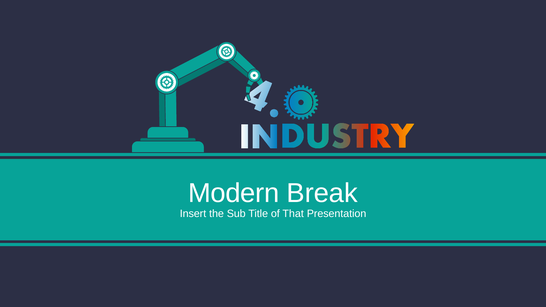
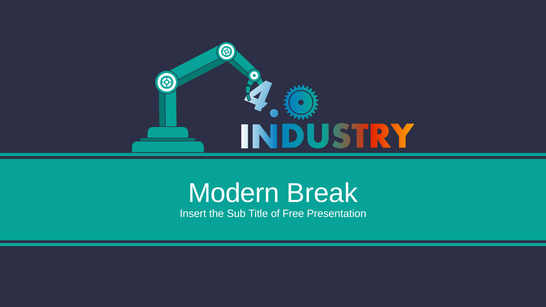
That: That -> Free (293, 214)
